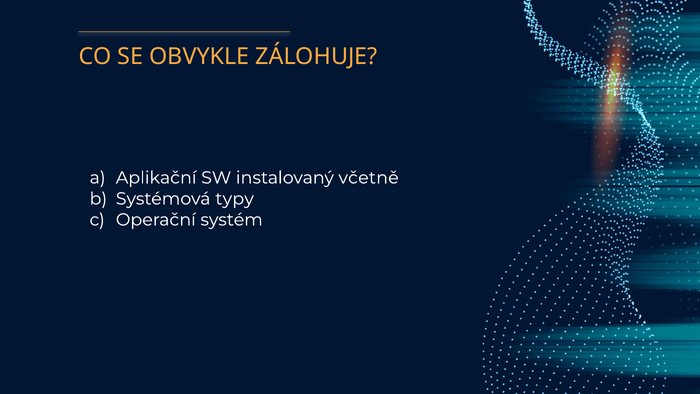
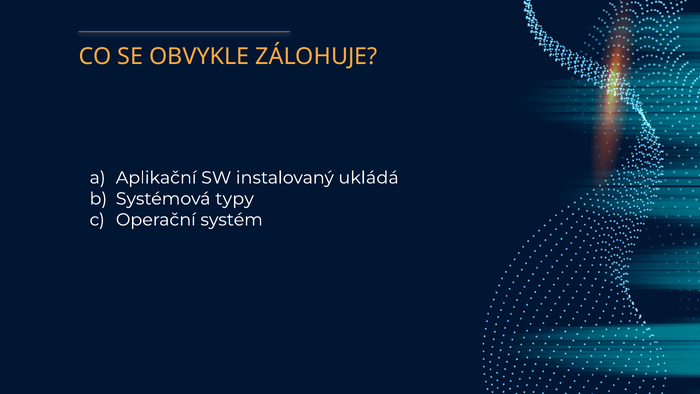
včetně: včetně -> ukládá (369, 178)
